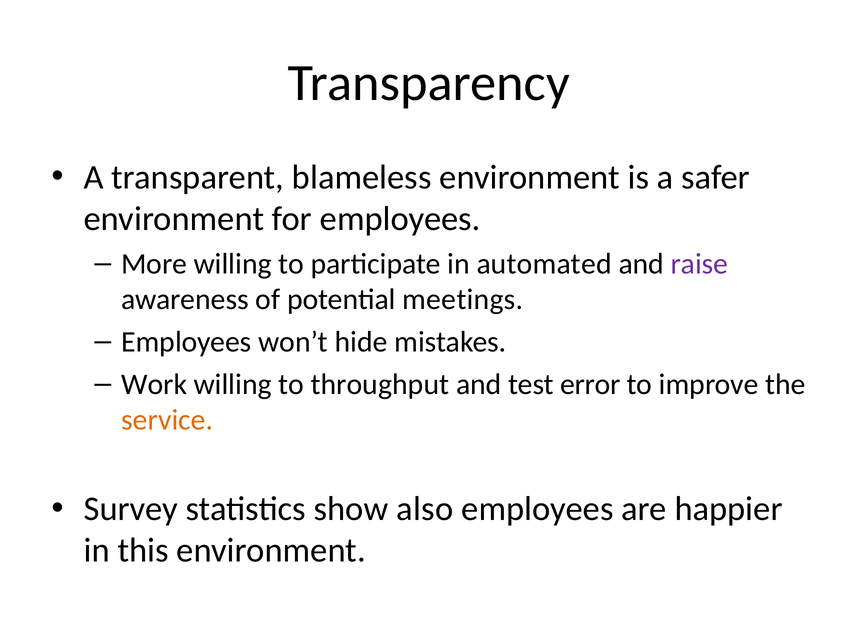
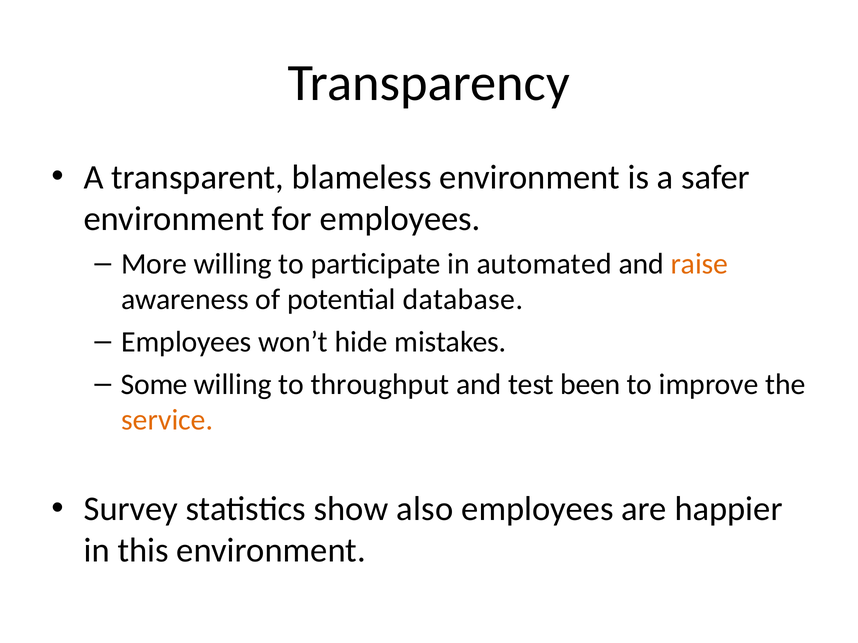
raise colour: purple -> orange (699, 264)
meetings: meetings -> database (463, 300)
Work: Work -> Some (154, 385)
error: error -> been (590, 385)
